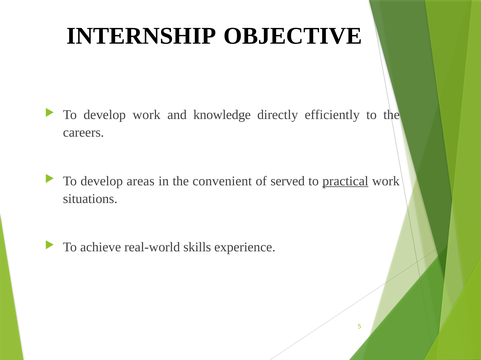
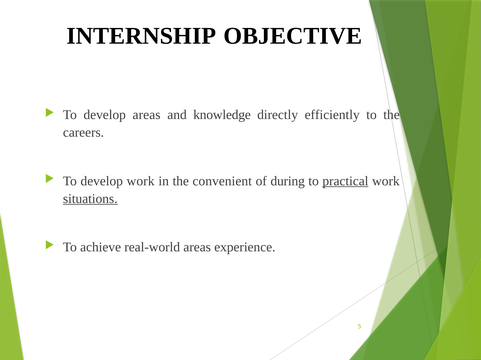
develop work: work -> areas (147, 115)
develop areas: areas -> work (141, 181)
served: served -> during (288, 181)
situations underline: none -> present (90, 199)
real-world skills: skills -> areas (197, 248)
